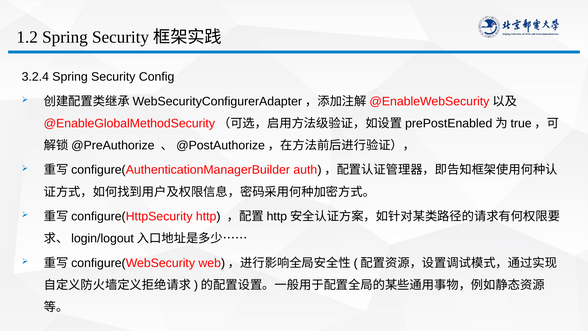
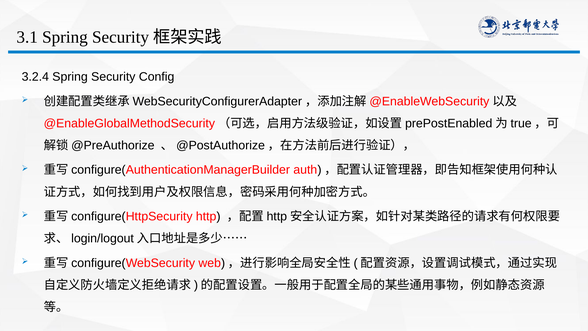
1.2: 1.2 -> 3.1 (27, 37)
